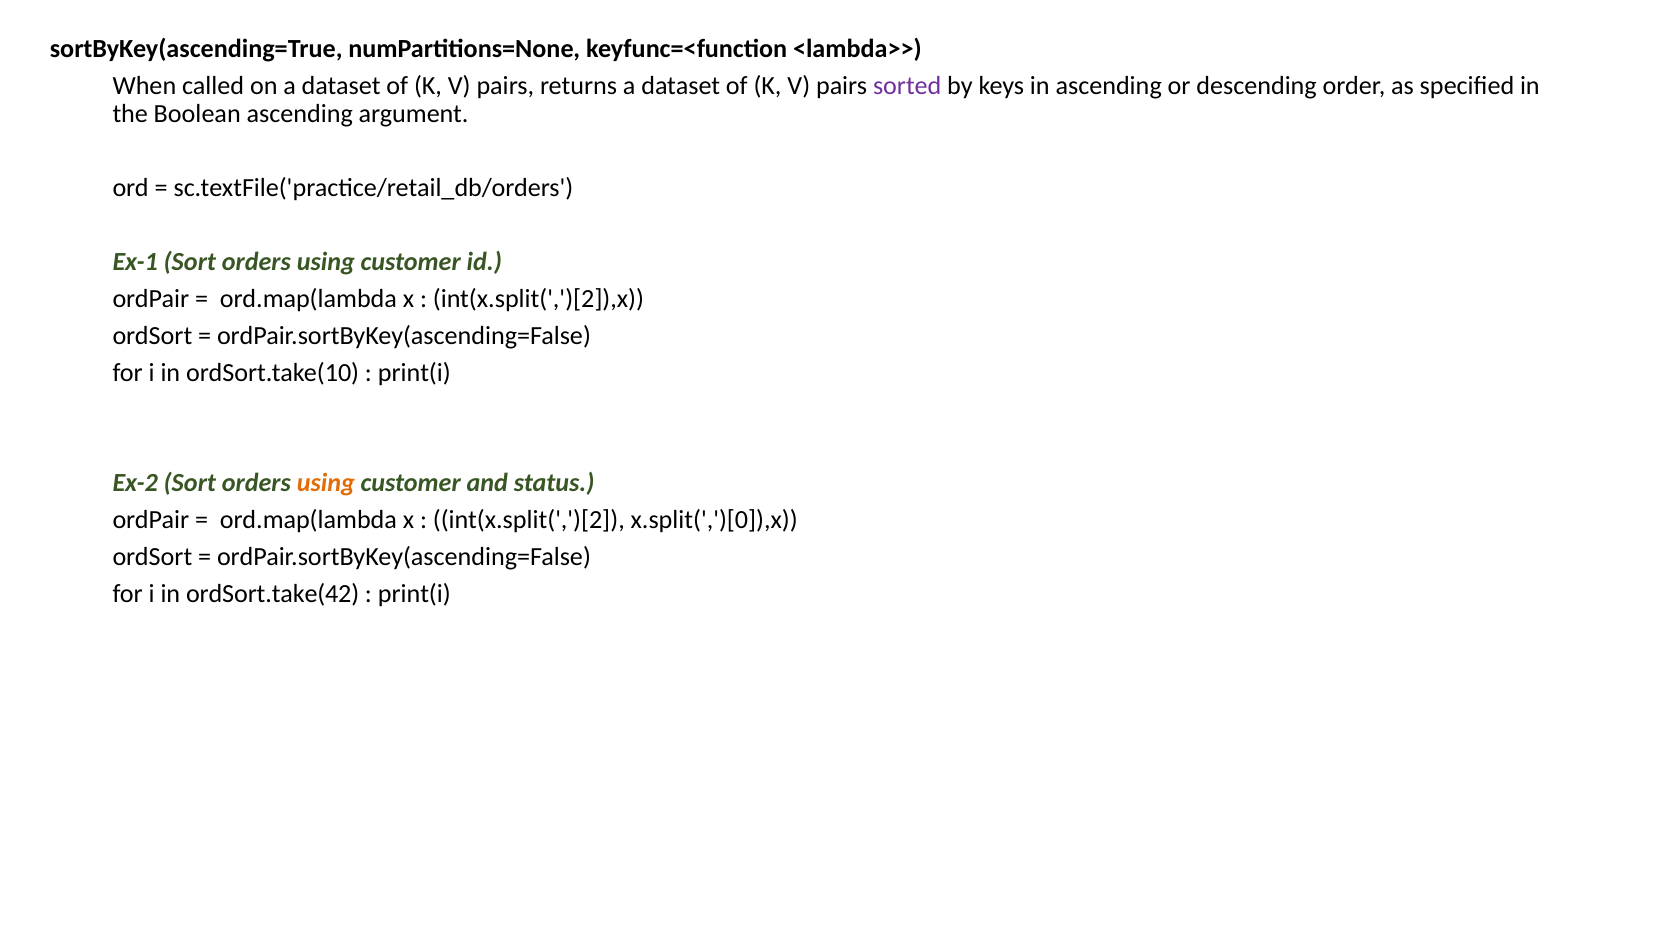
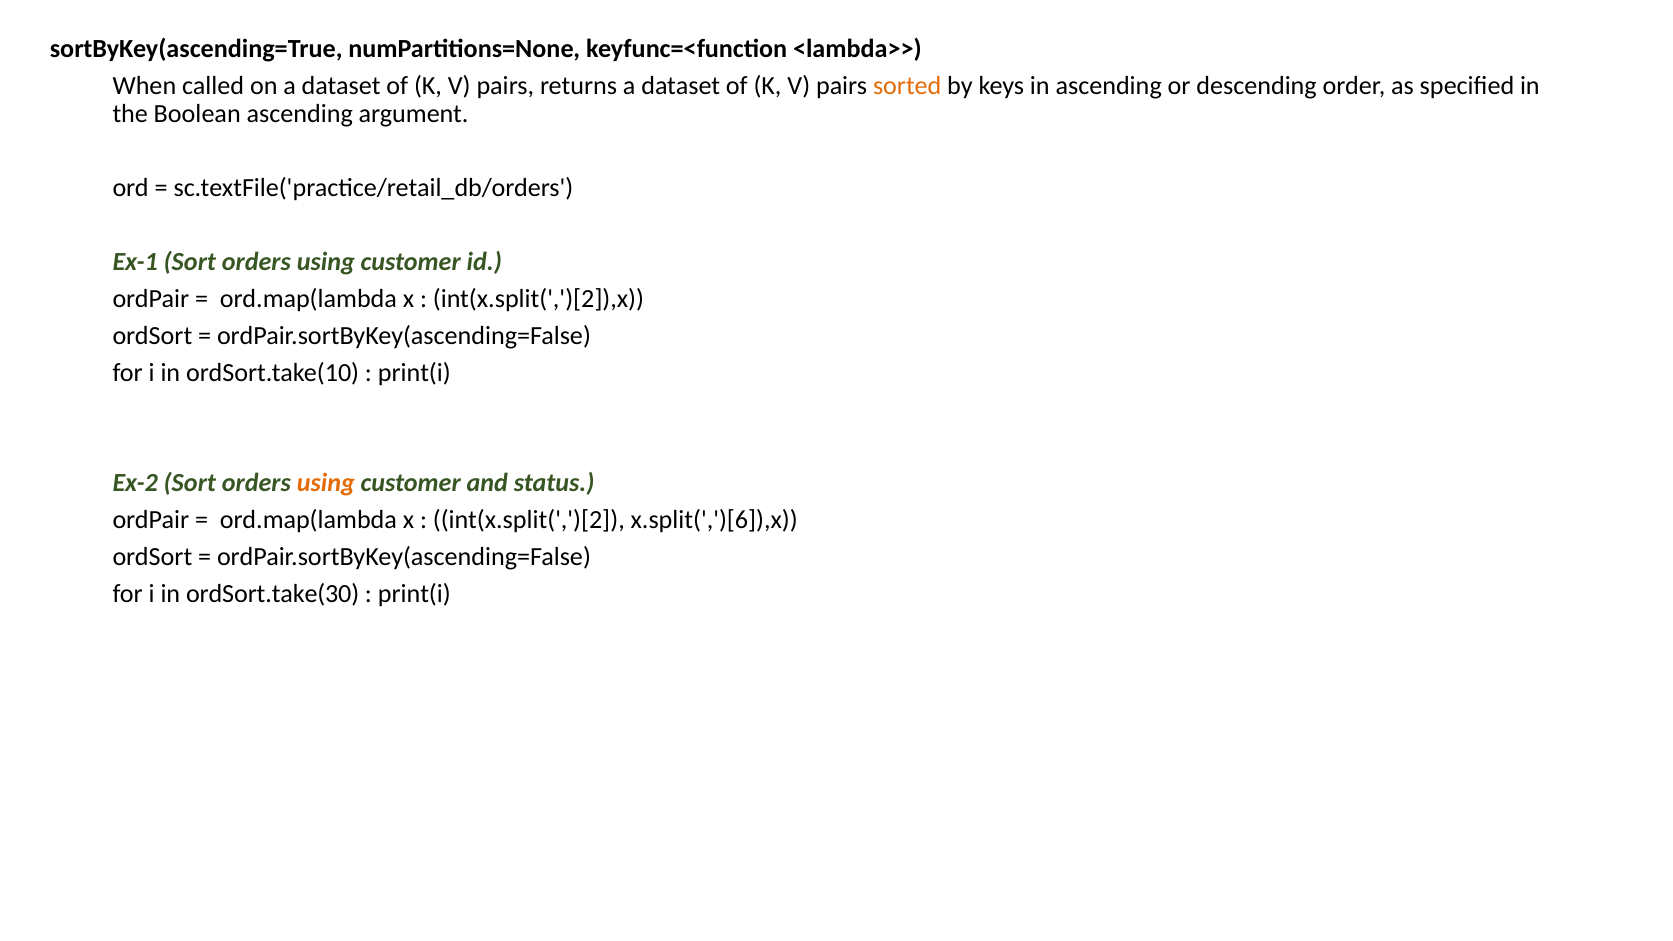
sorted colour: purple -> orange (907, 86)
x.split(',')[0]),x: x.split(',')[0]),x -> x.split(',')[6]),x (714, 520)
ordSort.take(42: ordSort.take(42 -> ordSort.take(30 (273, 594)
